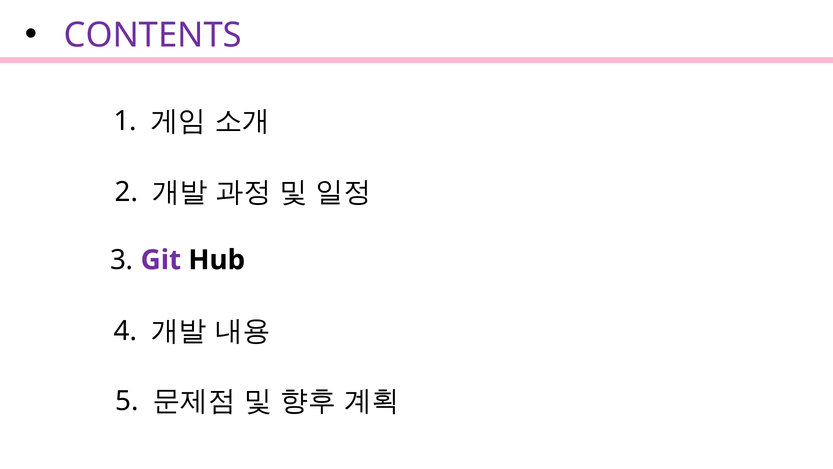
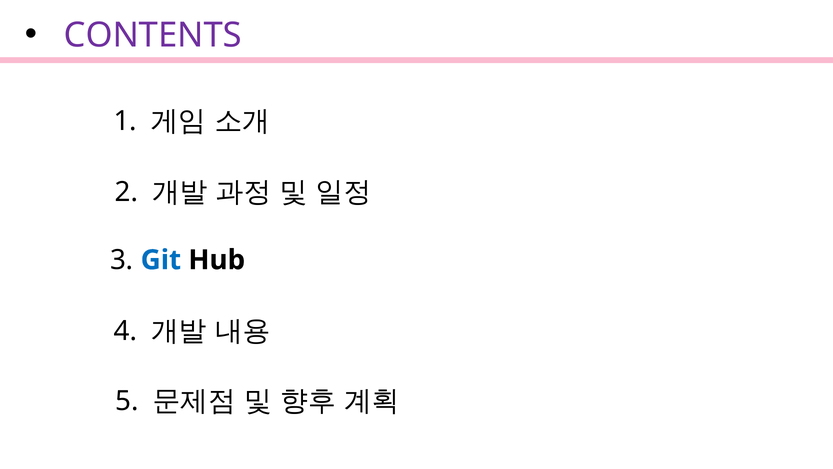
Git colour: purple -> blue (161, 260)
